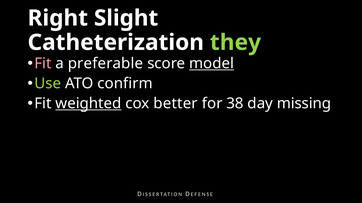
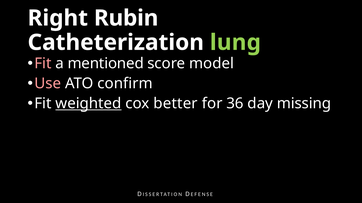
Slight: Slight -> Rubin (126, 18)
they: they -> lung (235, 43)
preferable: preferable -> mentioned (106, 64)
model underline: present -> none (212, 64)
Use colour: light green -> pink (48, 84)
38: 38 -> 36 (235, 104)
